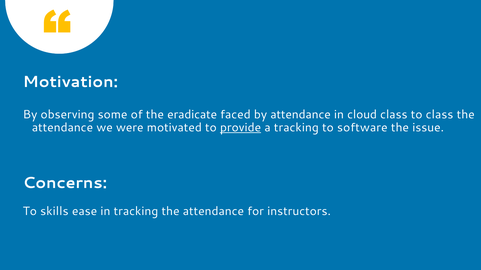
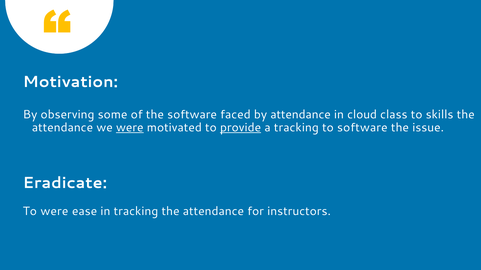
the eradicate: eradicate -> software (192, 115)
to class: class -> skills (440, 115)
were underline: none -> present (130, 128)
Concerns: Concerns -> Eradicate (65, 183)
To skills: skills -> were (54, 212)
